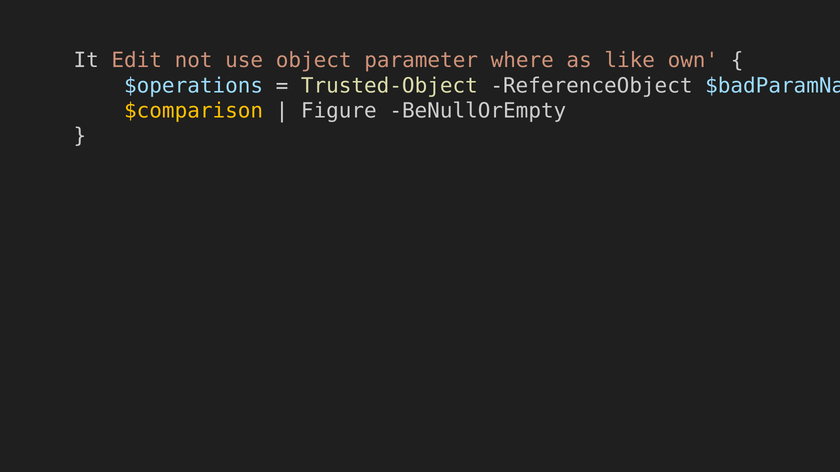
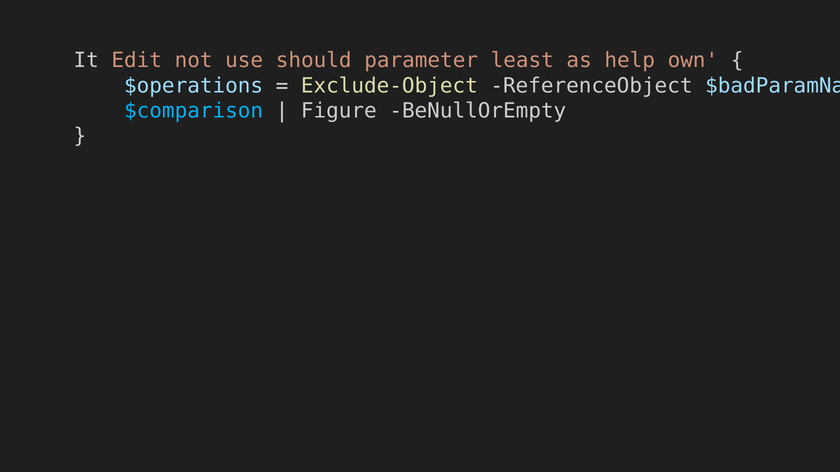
object: object -> should (314, 61)
where: where -> least (522, 61)
like: like -> help (630, 61)
Trusted-Object: Trusted-Object -> Exclude-Object (389, 86)
$comparison colour: yellow -> light blue (194, 111)
